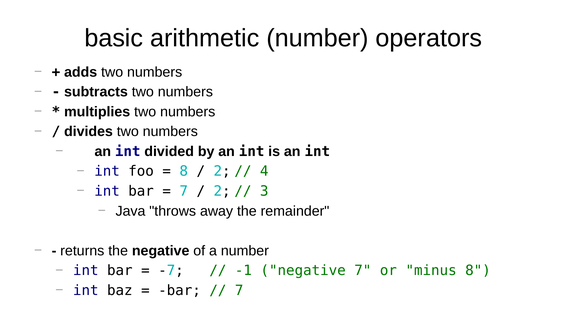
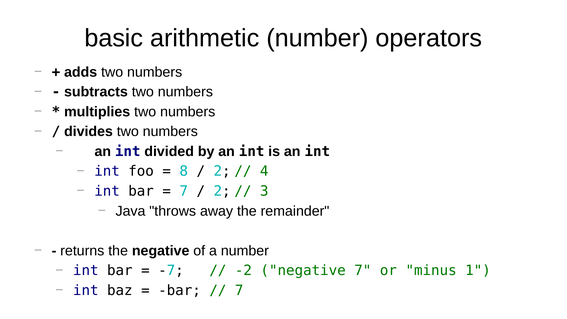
-1: -1 -> -2 (243, 271)
minus 8: 8 -> 1 (478, 271)
